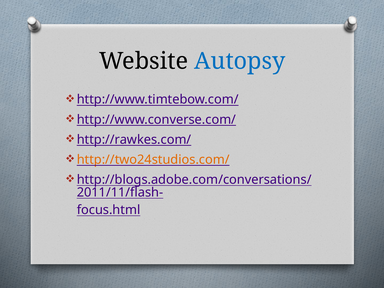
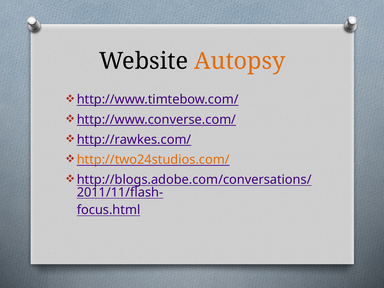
Autopsy colour: blue -> orange (240, 61)
